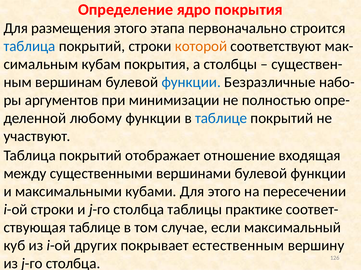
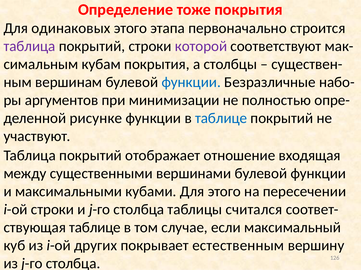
ядро: ядро -> тоже (194, 10)
размещения: размещения -> одинаковых (71, 28)
таблица colour: blue -> purple (29, 46)
которой colour: orange -> purple (201, 46)
любому: любому -> рисунке (96, 119)
практике: практике -> считался (254, 210)
